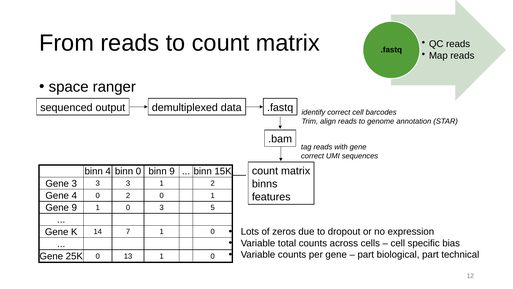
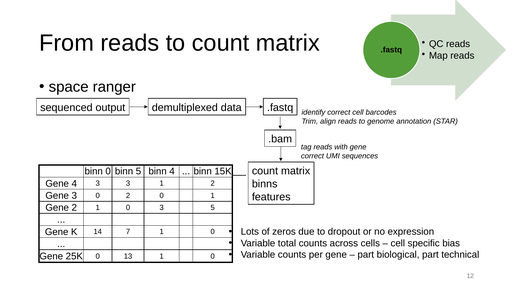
binn 4: 4 -> 0 (108, 171)
binn 0: 0 -> 5 (138, 171)
binn 9: 9 -> 4 (172, 171)
Gene 3: 3 -> 4 (74, 183)
Gene 4: 4 -> 3 (74, 195)
Gene 9: 9 -> 2 (74, 207)
